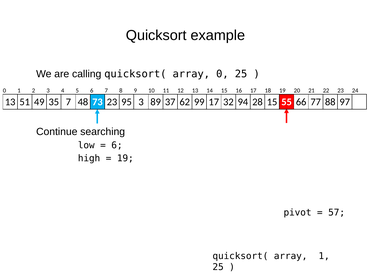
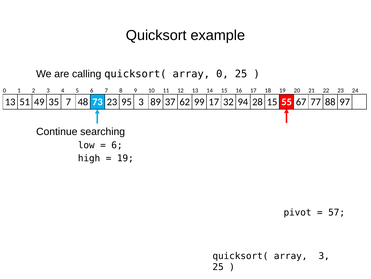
66: 66 -> 67 (301, 102)
array 1: 1 -> 3 (324, 255)
